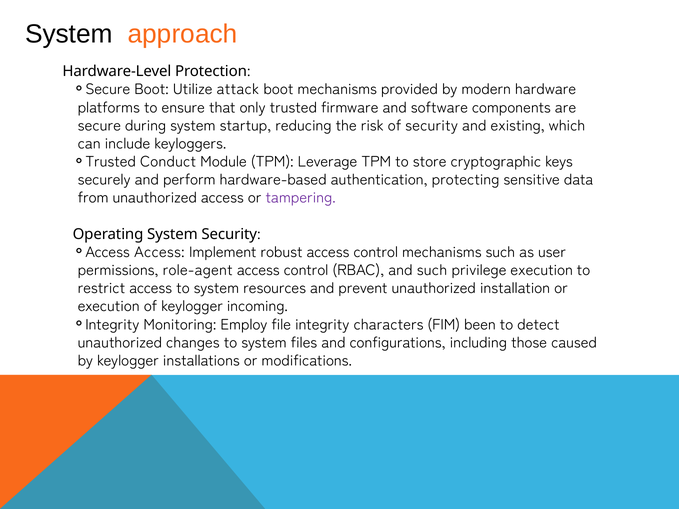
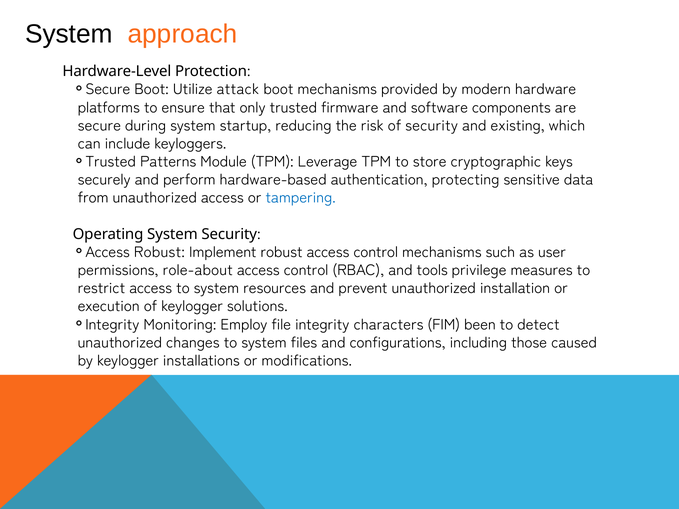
Conduct: Conduct -> Patterns (168, 162)
tampering colour: purple -> blue (301, 198)
Access: Access -> Robust (159, 252)
role-agent: role-agent -> role-about (198, 270)
and such: such -> tools (432, 270)
privilege execution: execution -> measures (542, 270)
incoming: incoming -> solutions (257, 307)
